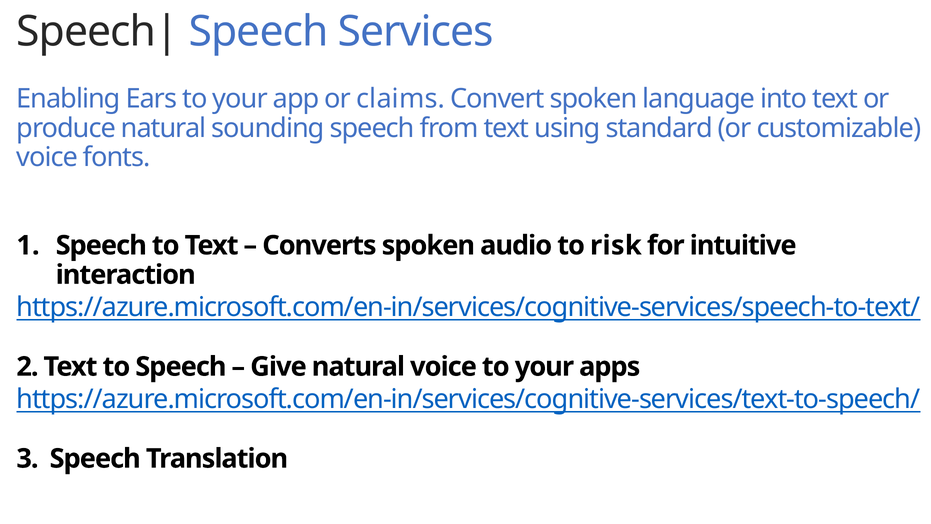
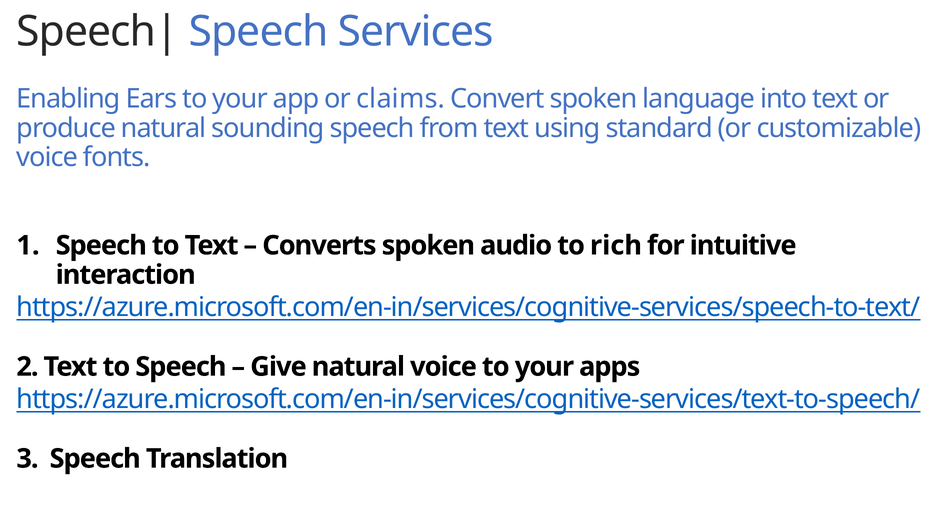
risk: risk -> rich (616, 245)
